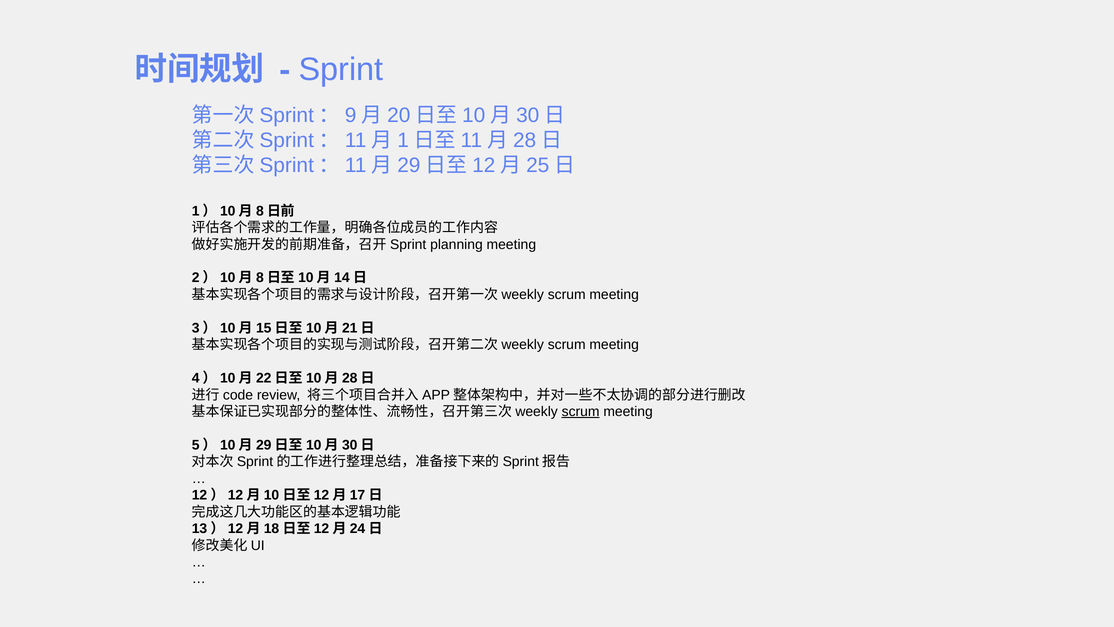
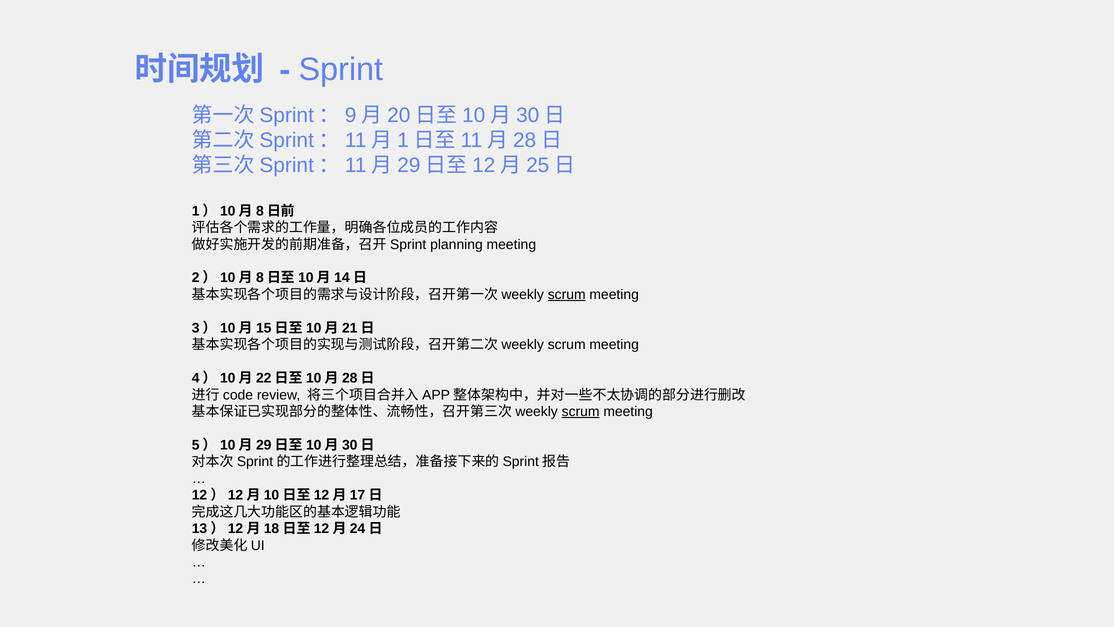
scrum underline: none -> present (567, 294)
